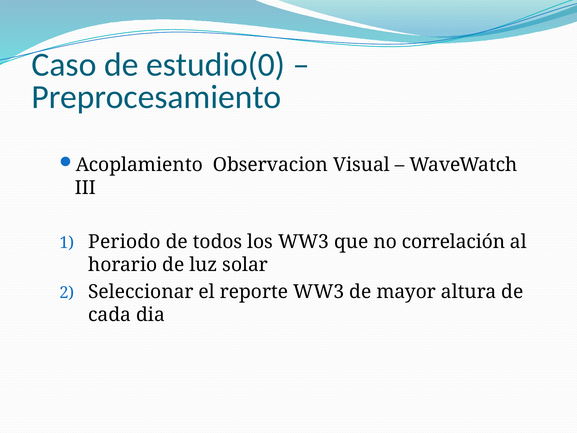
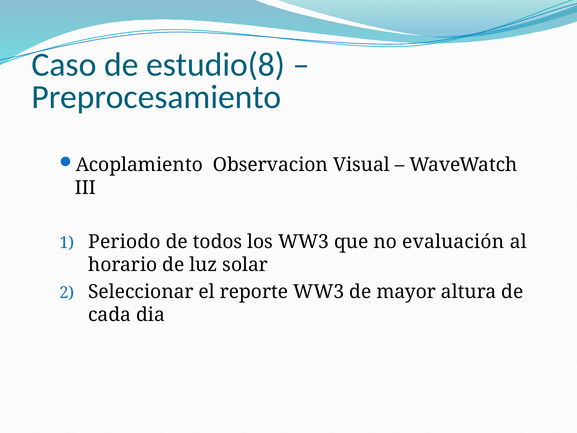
estudio(0: estudio(0 -> estudio(8 (216, 65)
correlación: correlación -> evaluación (453, 242)
